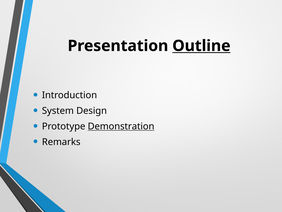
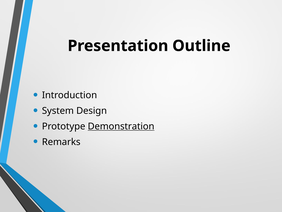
Outline underline: present -> none (201, 46)
